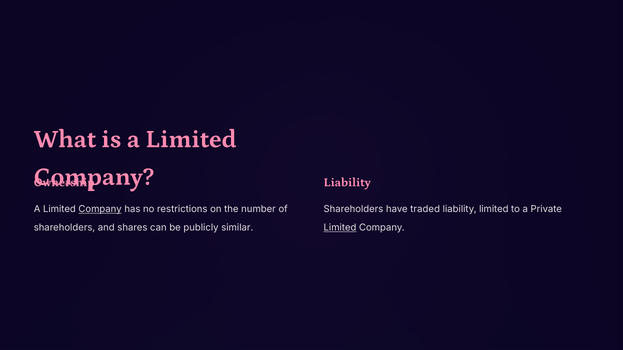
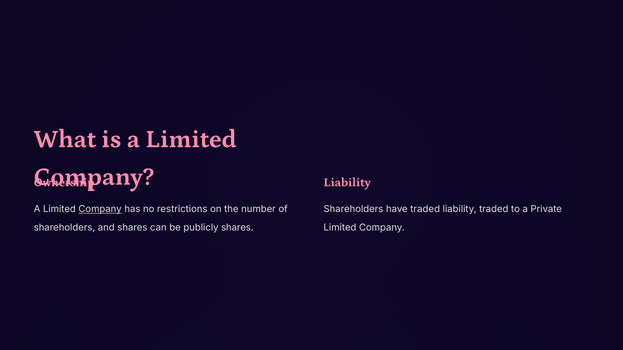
liability limited: limited -> traded (494, 210)
publicly similar: similar -> shares (237, 228)
Limited underline: present -> none (340, 228)
